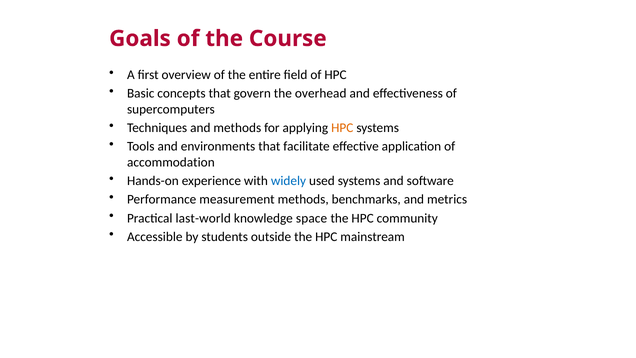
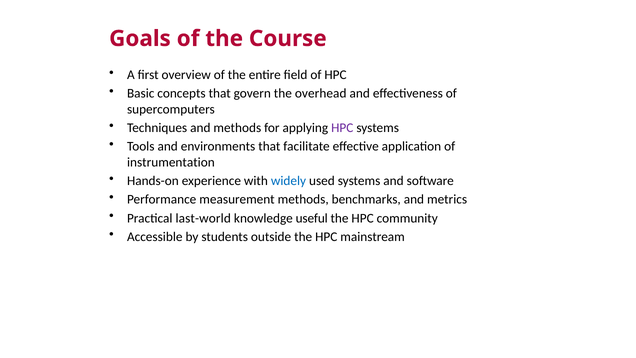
HPC colour: orange -> purple (342, 128)
accommodation: accommodation -> instrumentation (171, 162)
space: space -> useful (312, 218)
